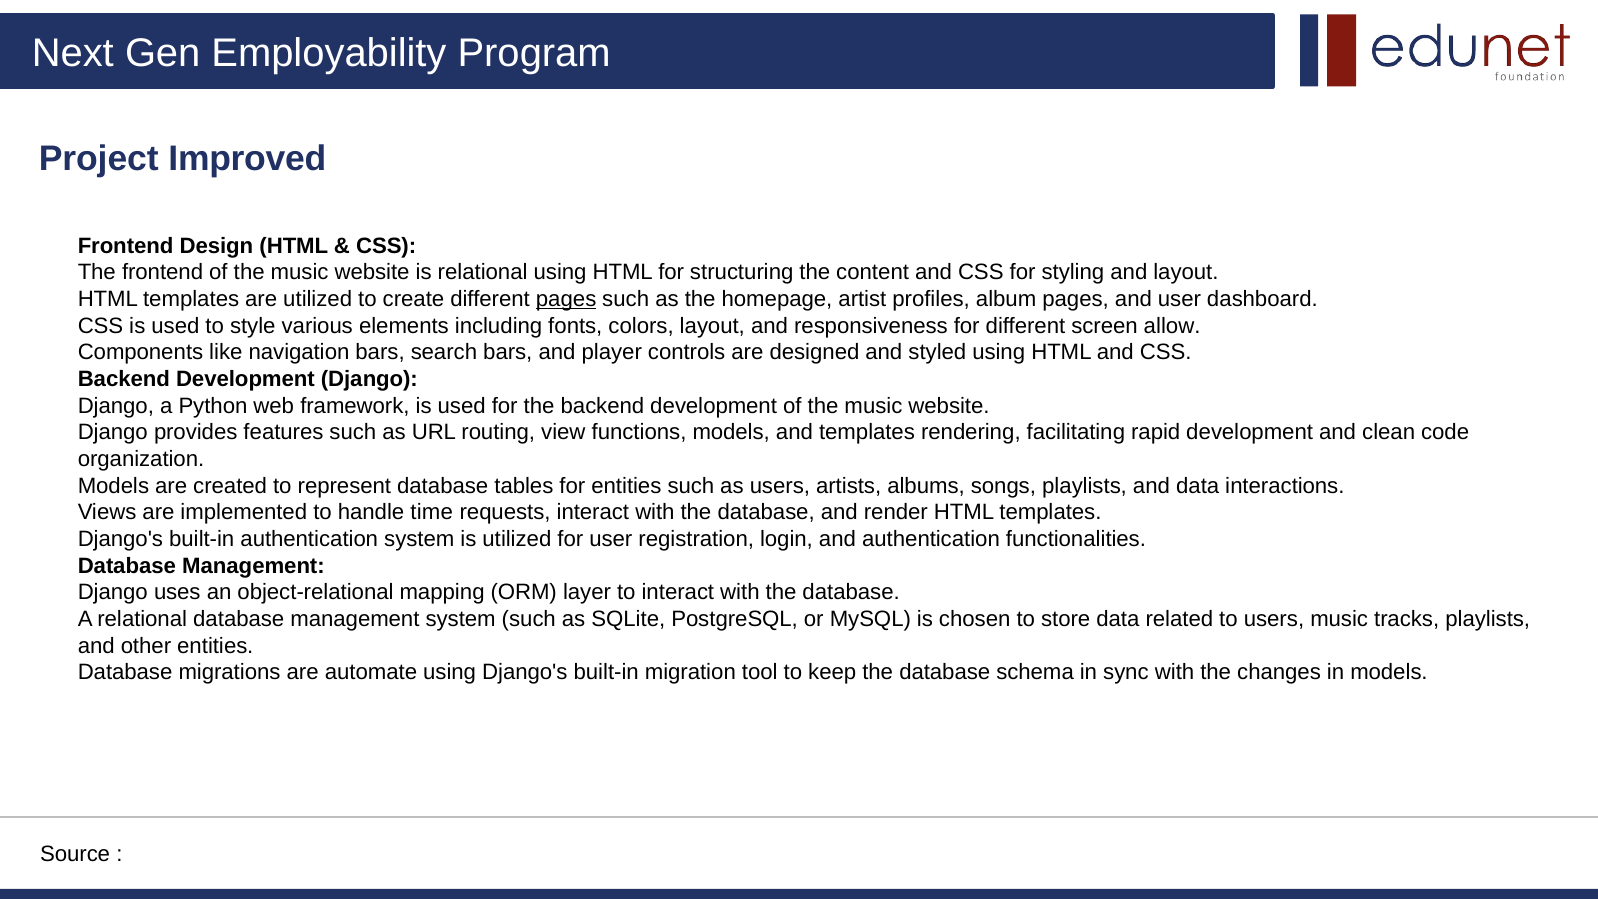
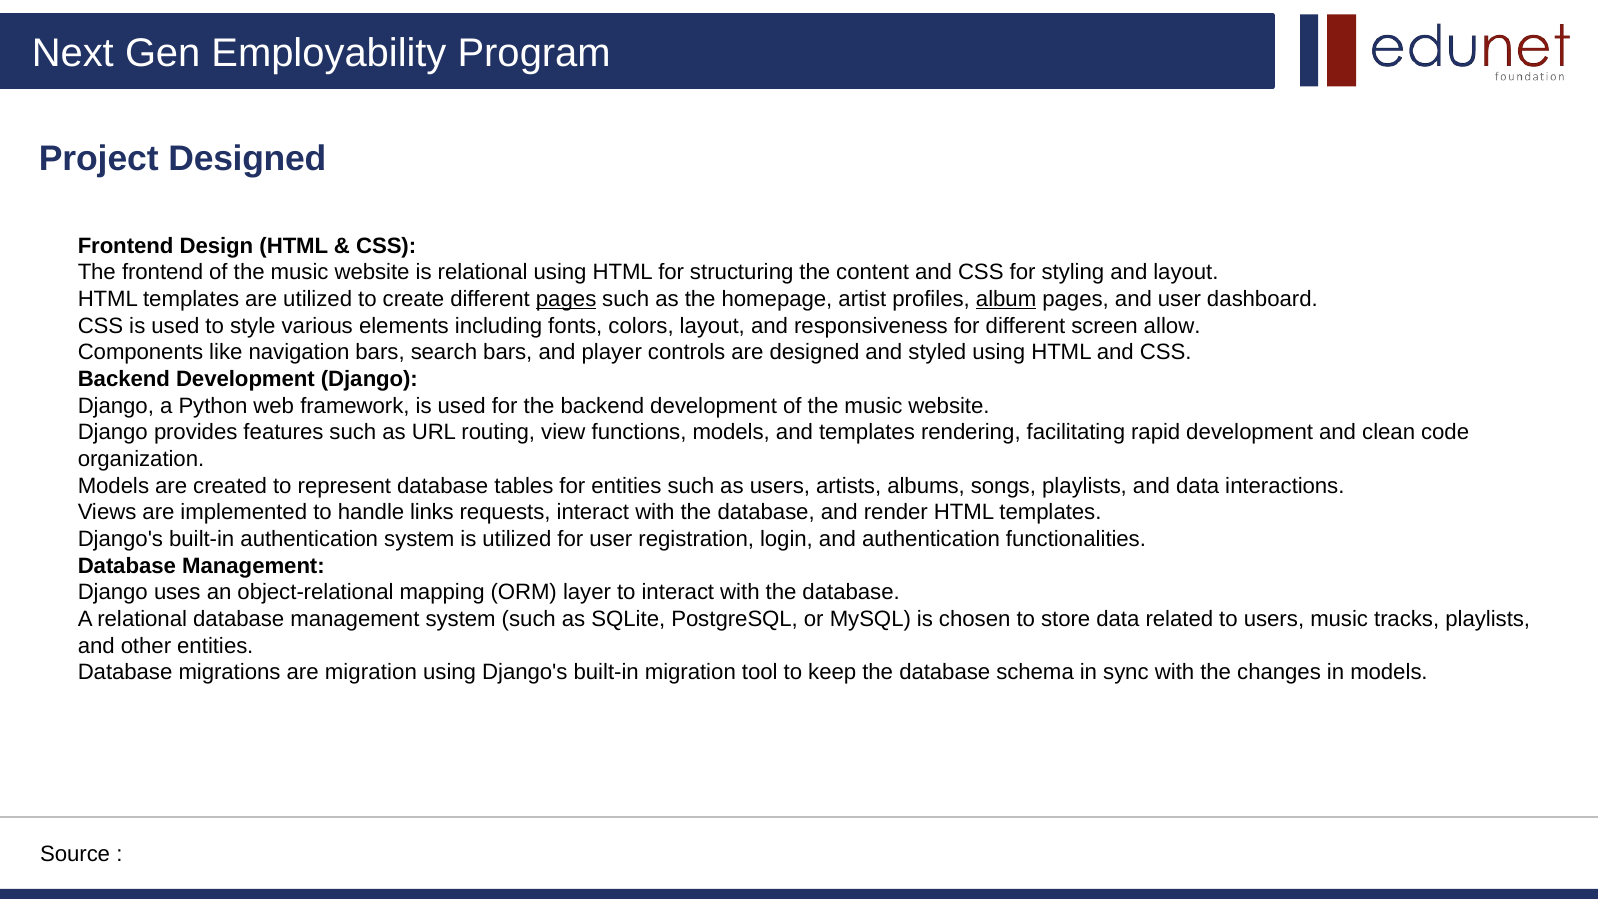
Project Improved: Improved -> Designed (247, 159)
album underline: none -> present (1006, 299)
time: time -> links (432, 512)
are automate: automate -> migration (371, 673)
